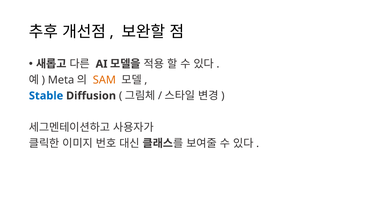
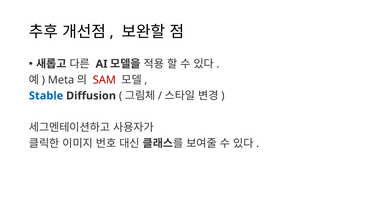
SAM colour: orange -> red (104, 80)
